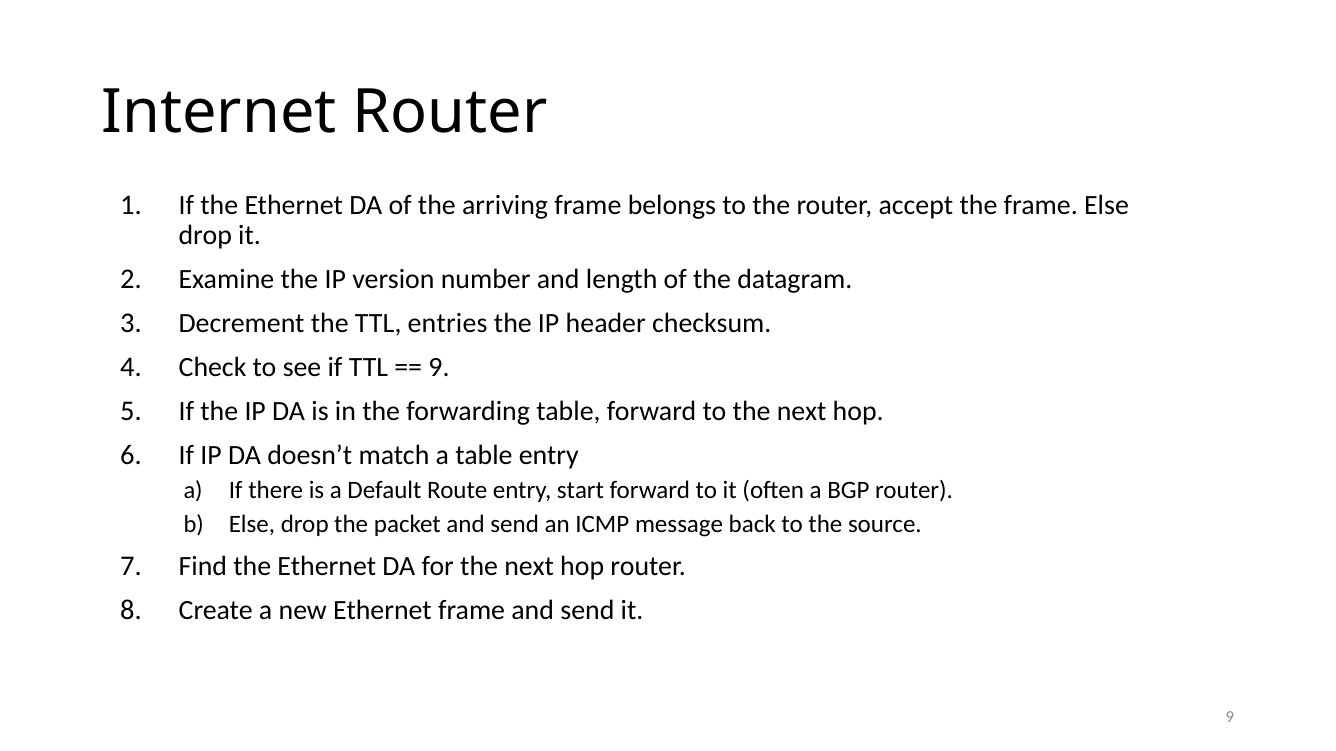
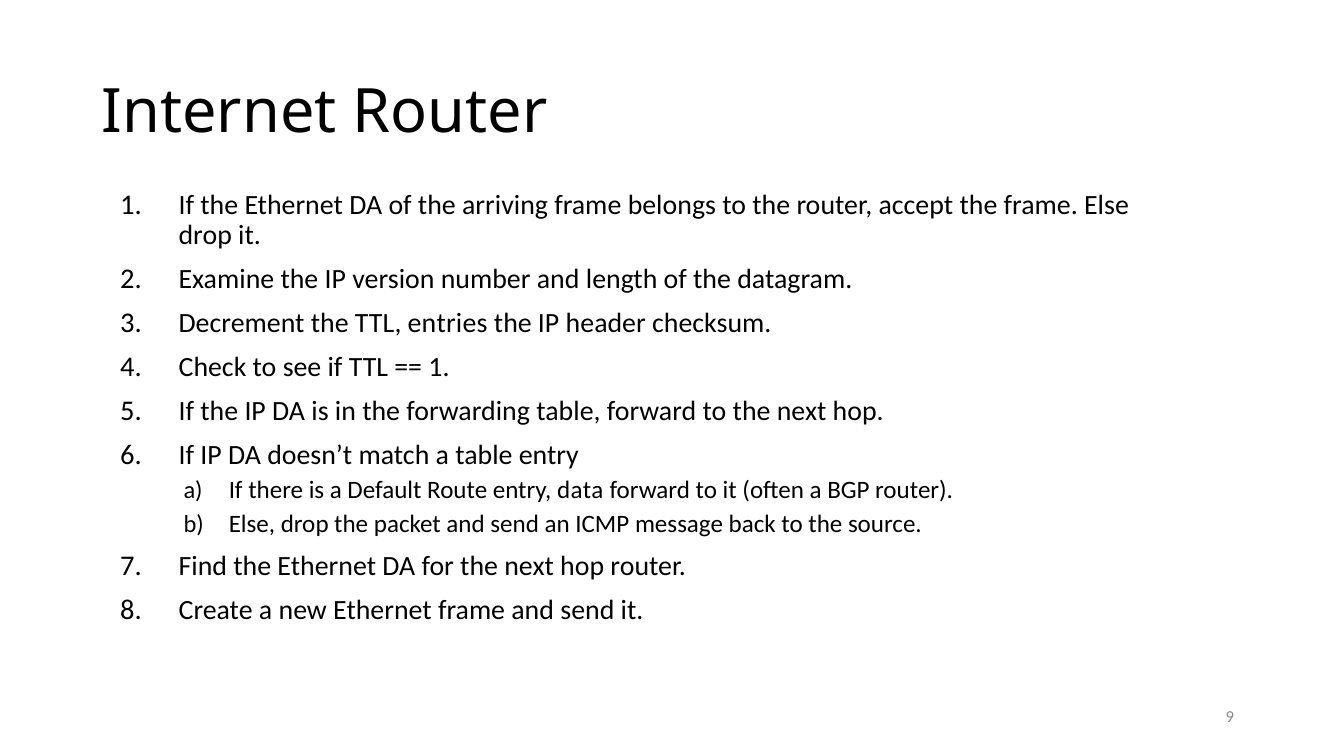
9: 9 -> 1 (439, 367)
start: start -> data (580, 491)
